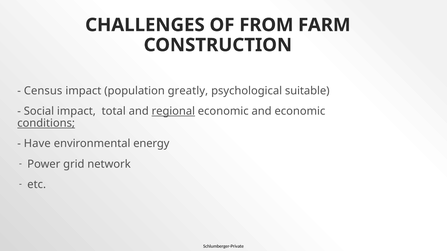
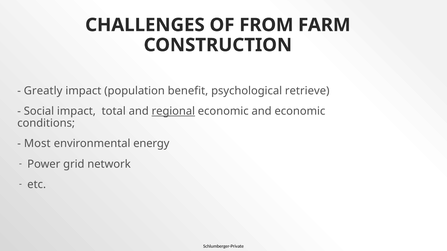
Census: Census -> Greatly (43, 91)
greatly: greatly -> benefit (188, 91)
suitable: suitable -> retrieve (307, 91)
conditions underline: present -> none (46, 123)
Have: Have -> Most (37, 144)
